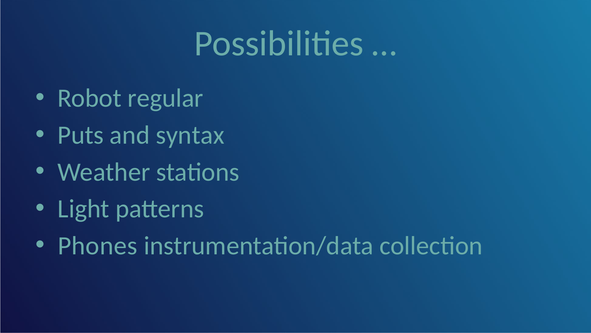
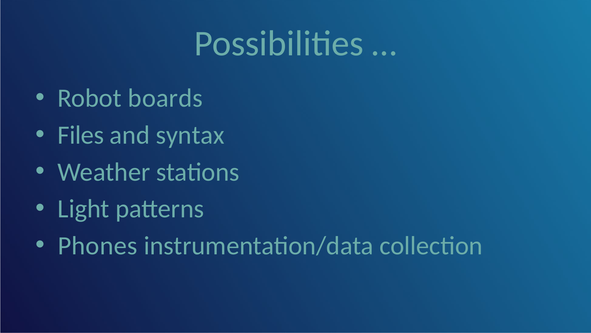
regular: regular -> boards (165, 98)
Puts: Puts -> Files (81, 135)
